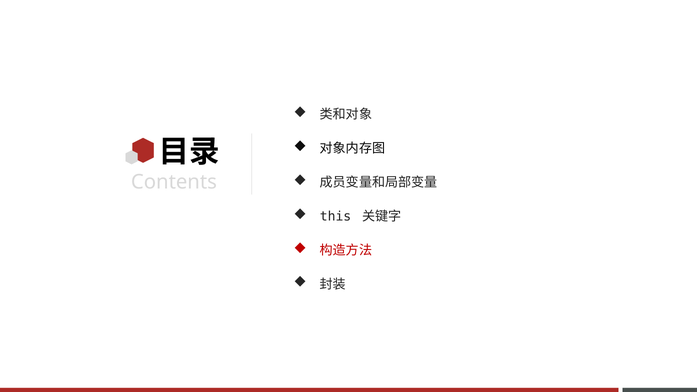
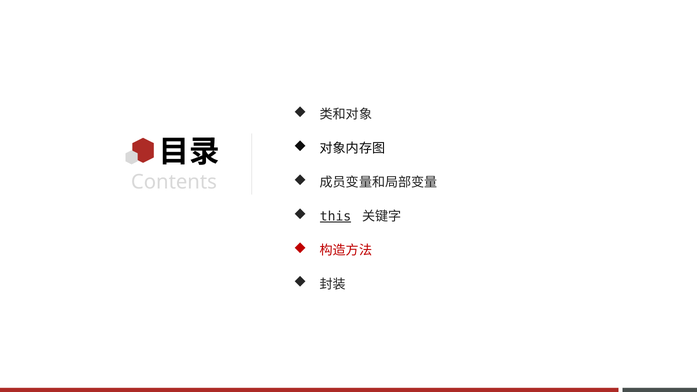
this underline: none -> present (336, 216)
